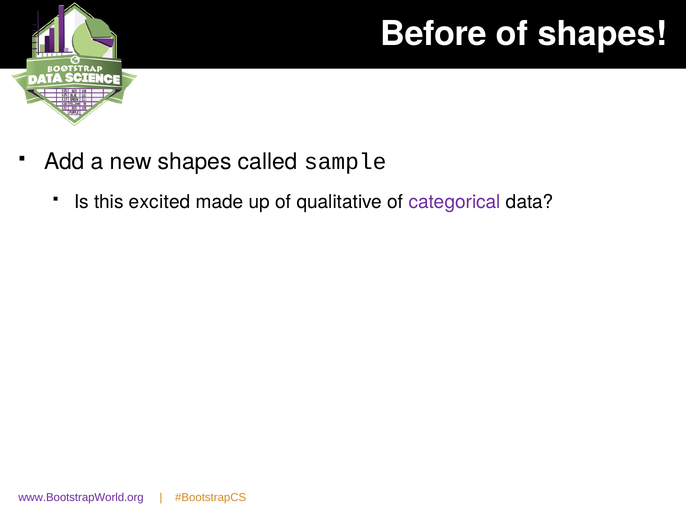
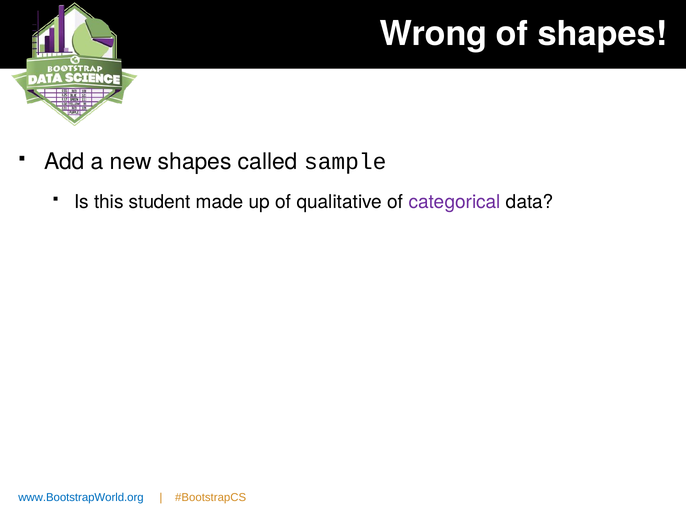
Before: Before -> Wrong (434, 34)
excited: excited -> student (160, 202)
www.BootstrapWorld.org colour: purple -> blue (81, 497)
